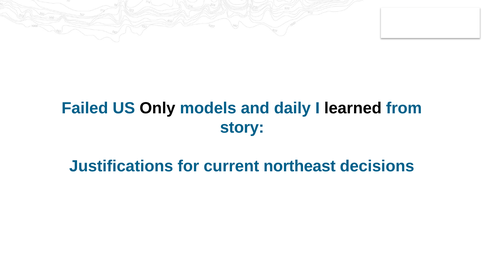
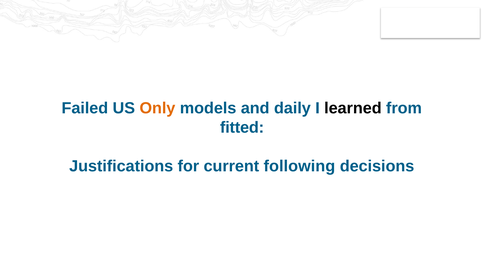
Only colour: black -> orange (157, 108)
story: story -> fitted (242, 128)
northeast: northeast -> following (299, 166)
